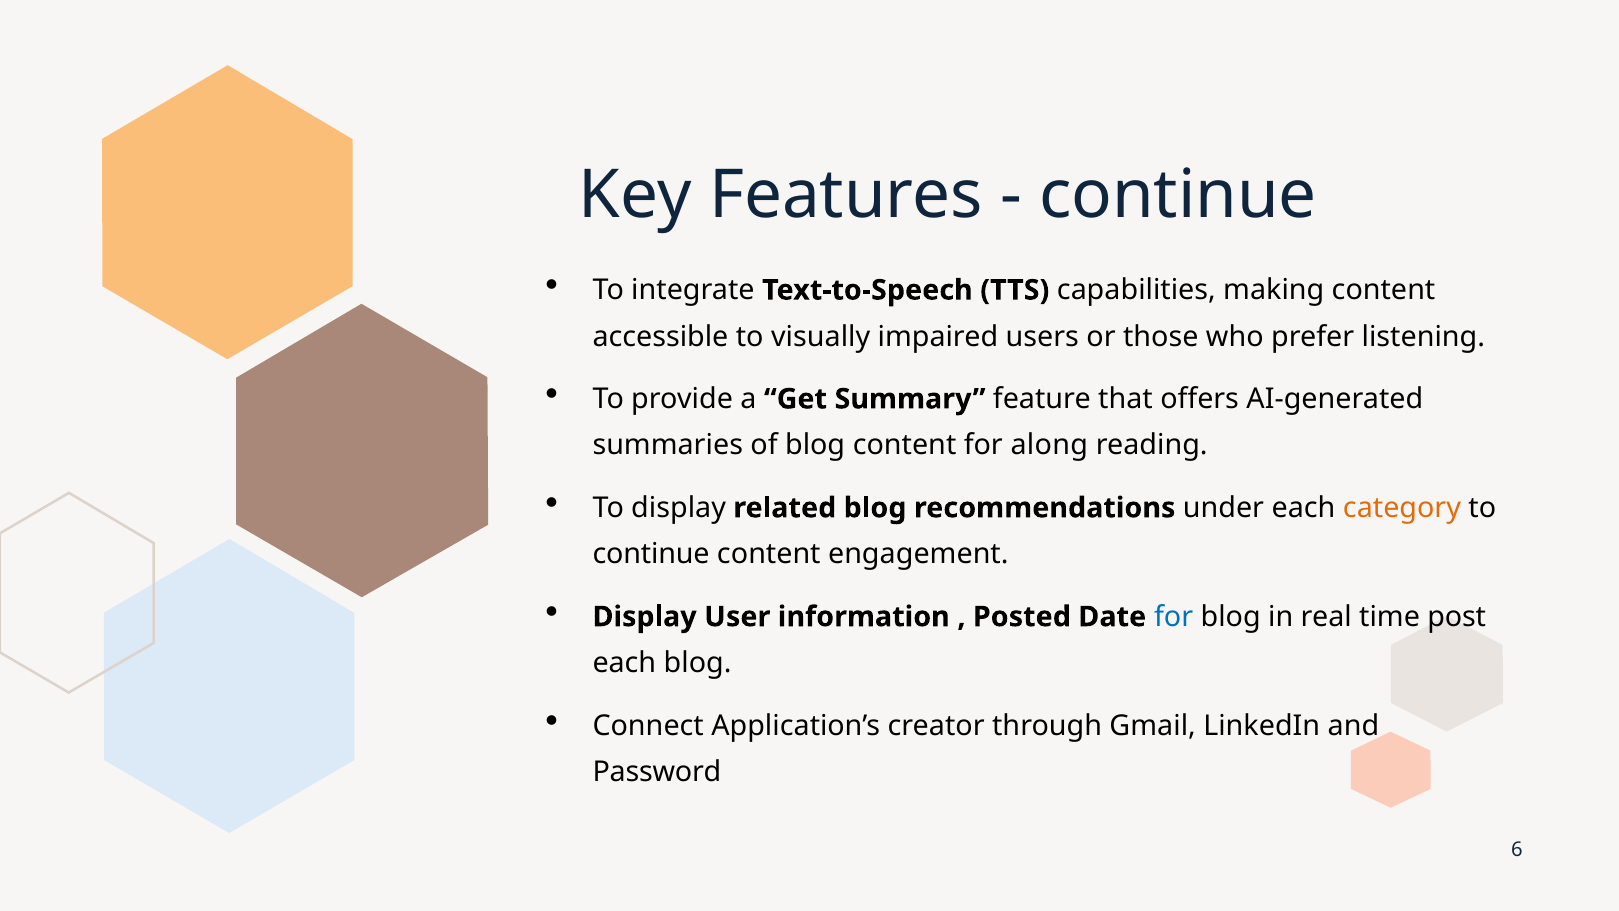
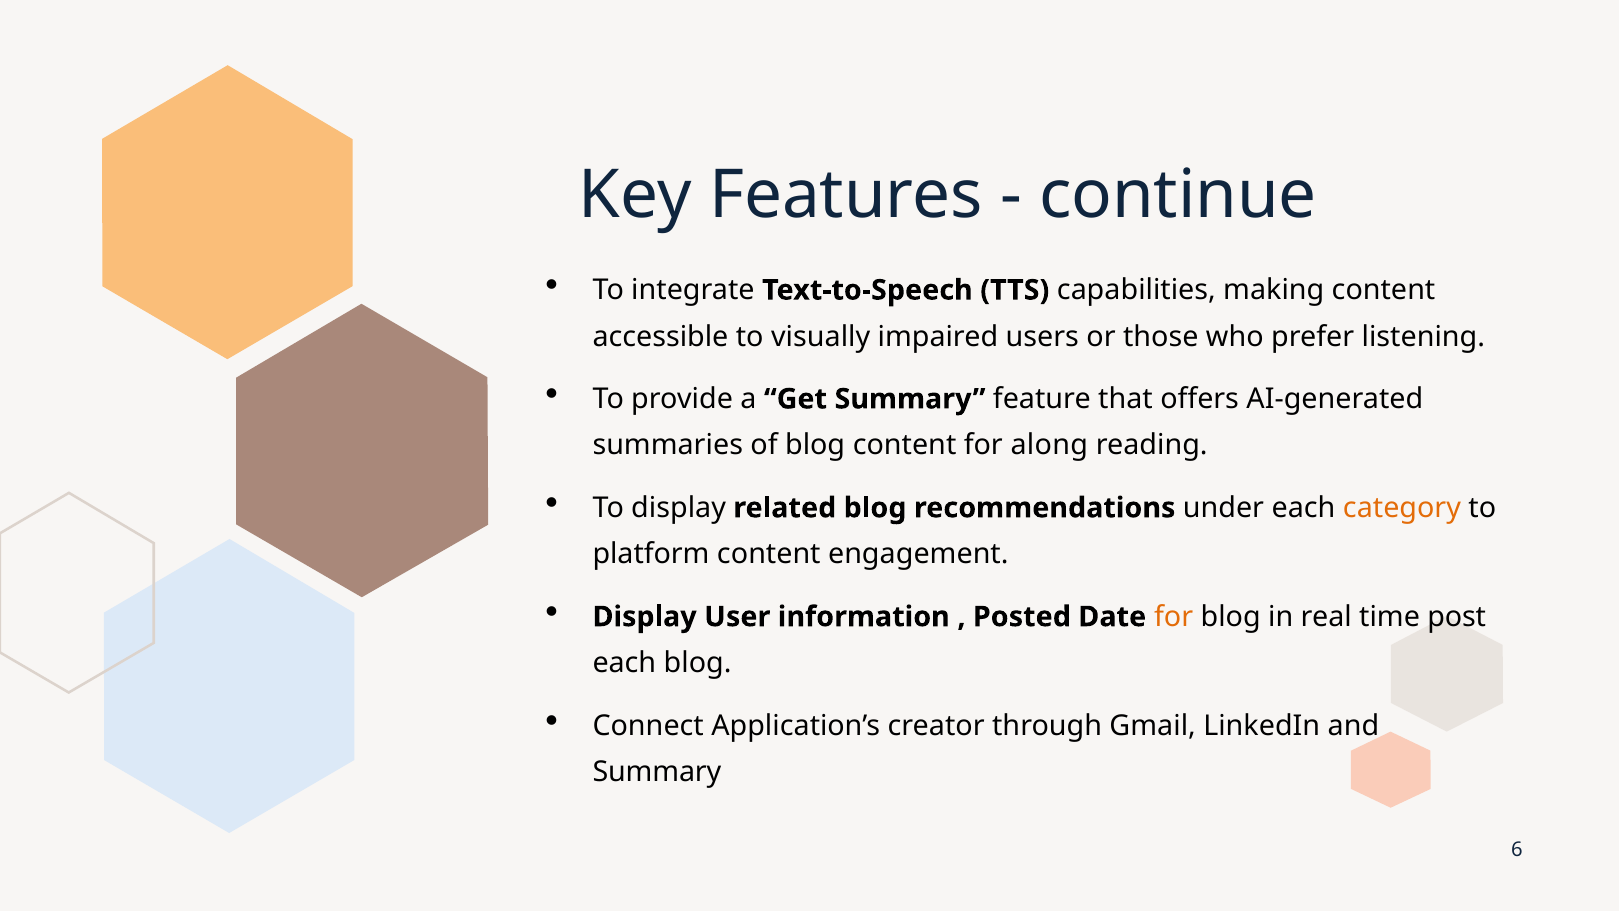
continue: continue -> platform (651, 554)
for colour: blue -> orange (1174, 617)
Password: Password -> Summary (657, 772)
